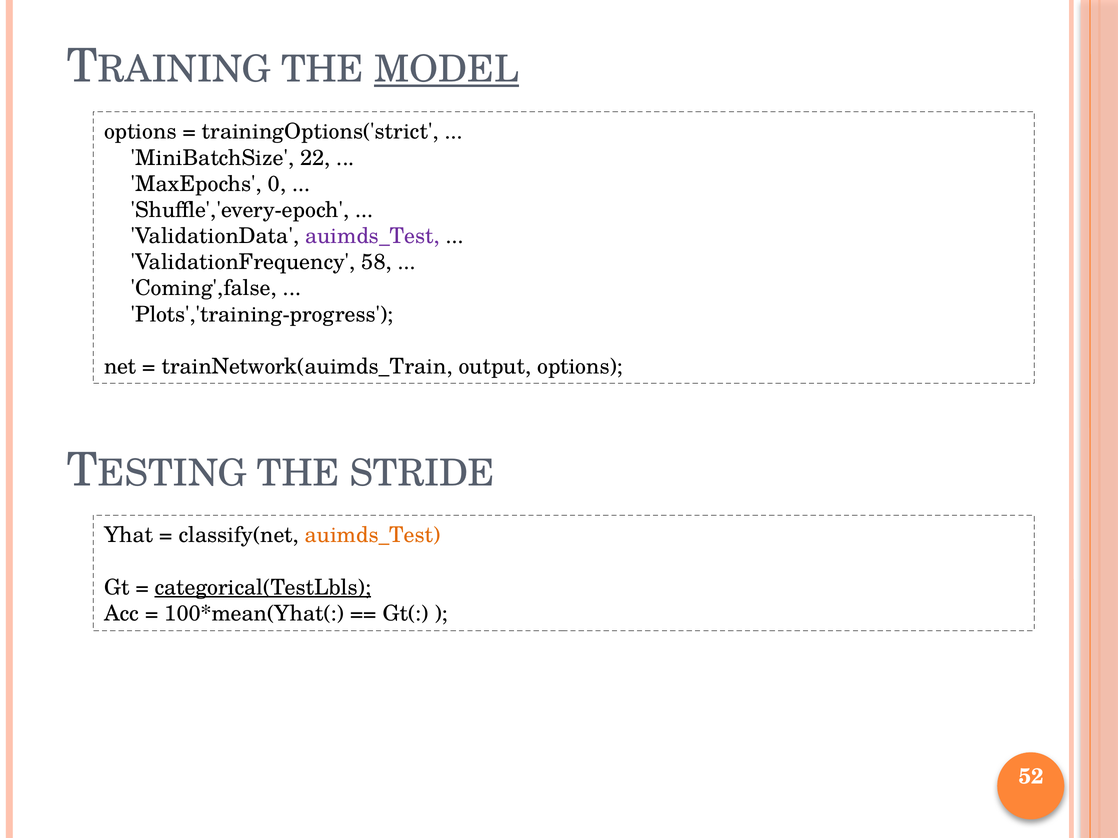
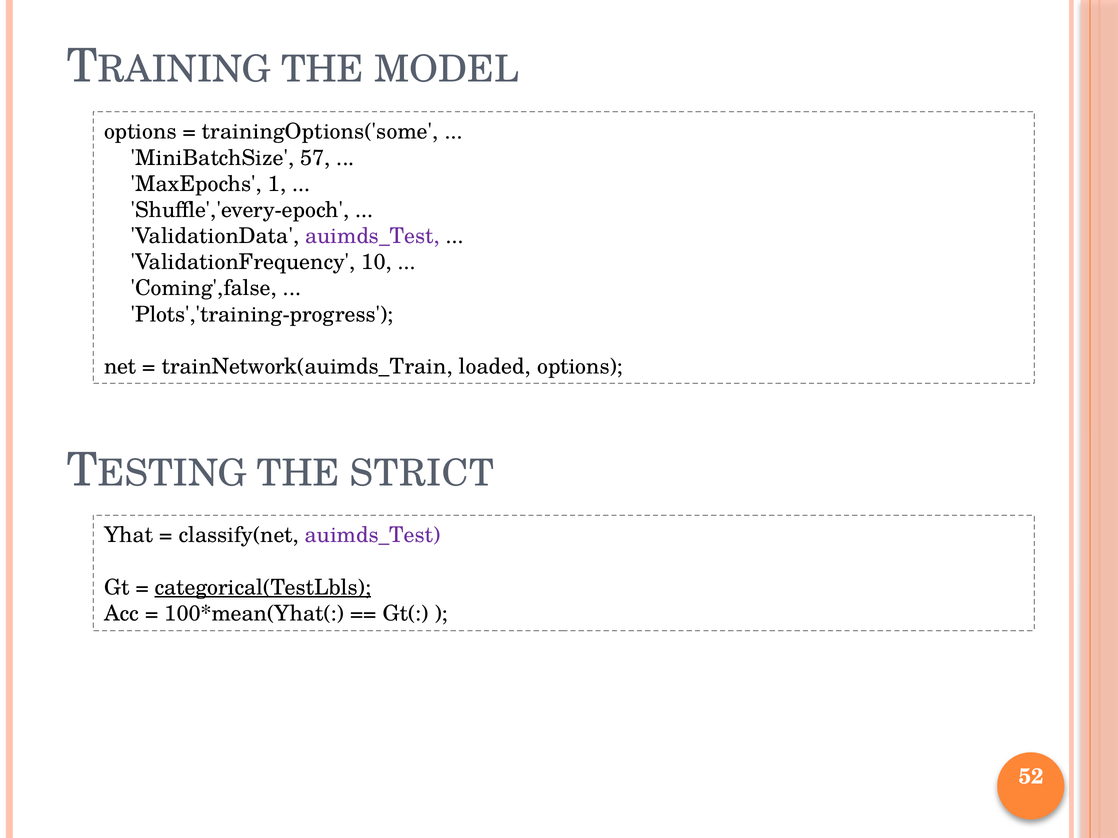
MODEL underline: present -> none (446, 70)
trainingOptions('strict: trainingOptions('strict -> trainingOptions('some (320, 132)
22: 22 -> 57 (315, 158)
0: 0 -> 1 (277, 184)
58: 58 -> 10 (377, 262)
output: output -> loaded (495, 367)
STRIDE: STRIDE -> STRICT (422, 474)
auimds_Test colour: orange -> purple (373, 536)
